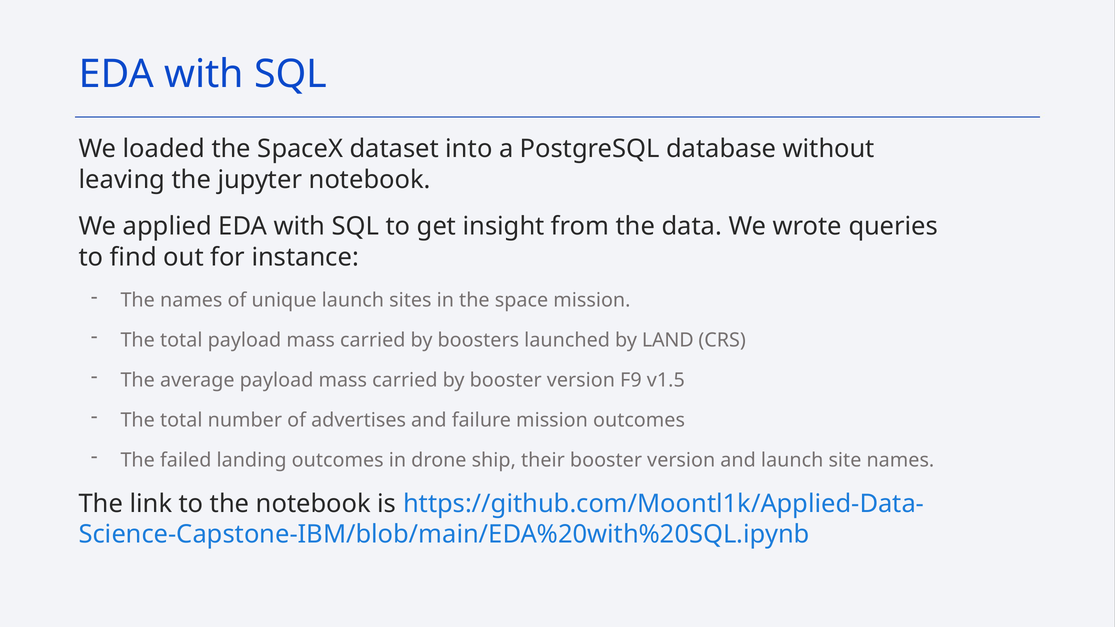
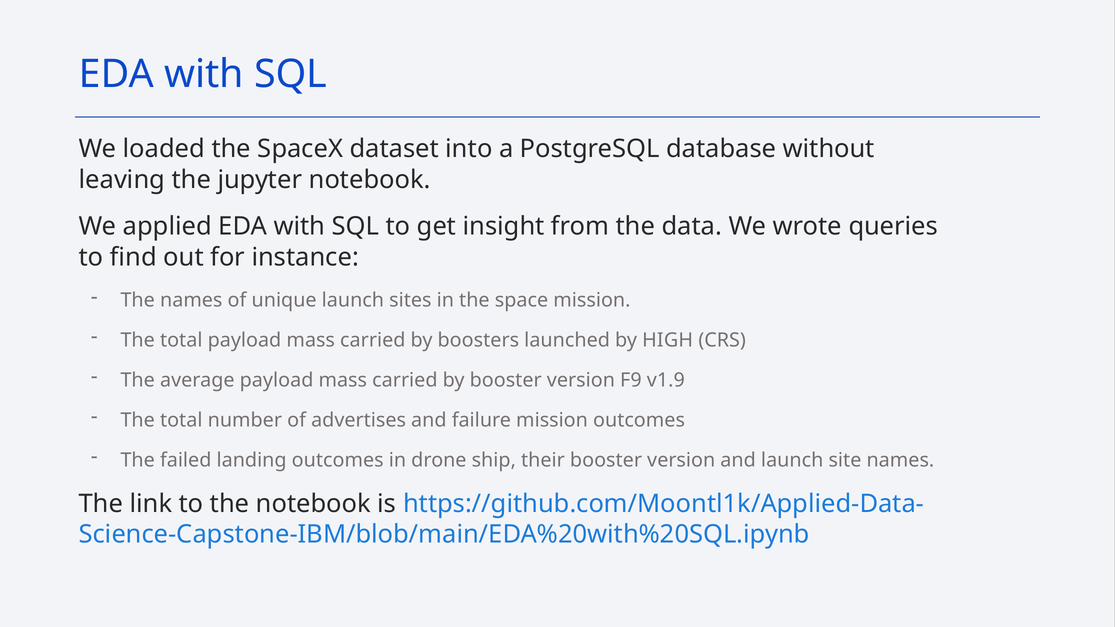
LAND: LAND -> HIGH (668, 340)
v1.5: v1.5 -> v1.9 (666, 380)
